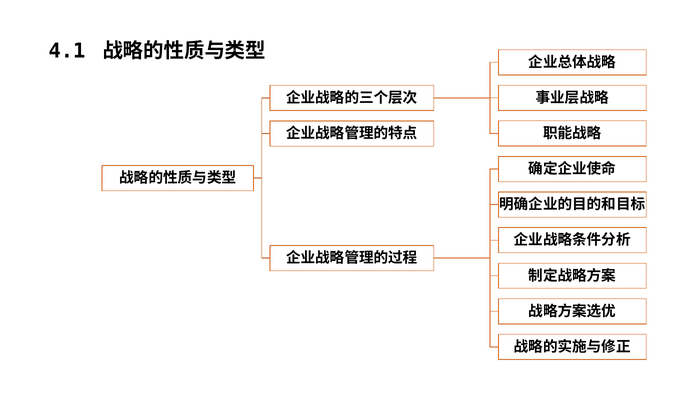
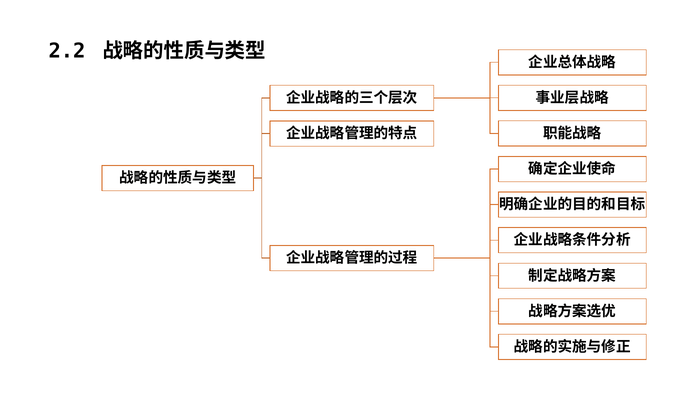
4.1: 4.1 -> 2.2 (67, 51)
